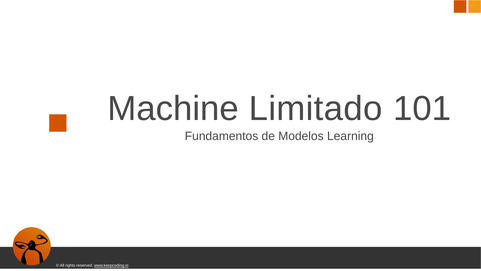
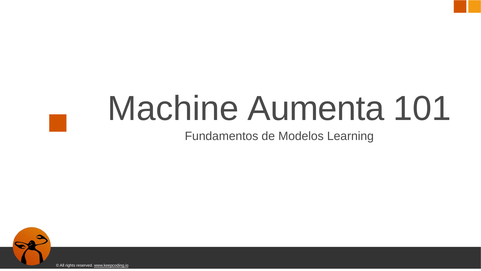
Limitado: Limitado -> Aumenta (316, 109)
